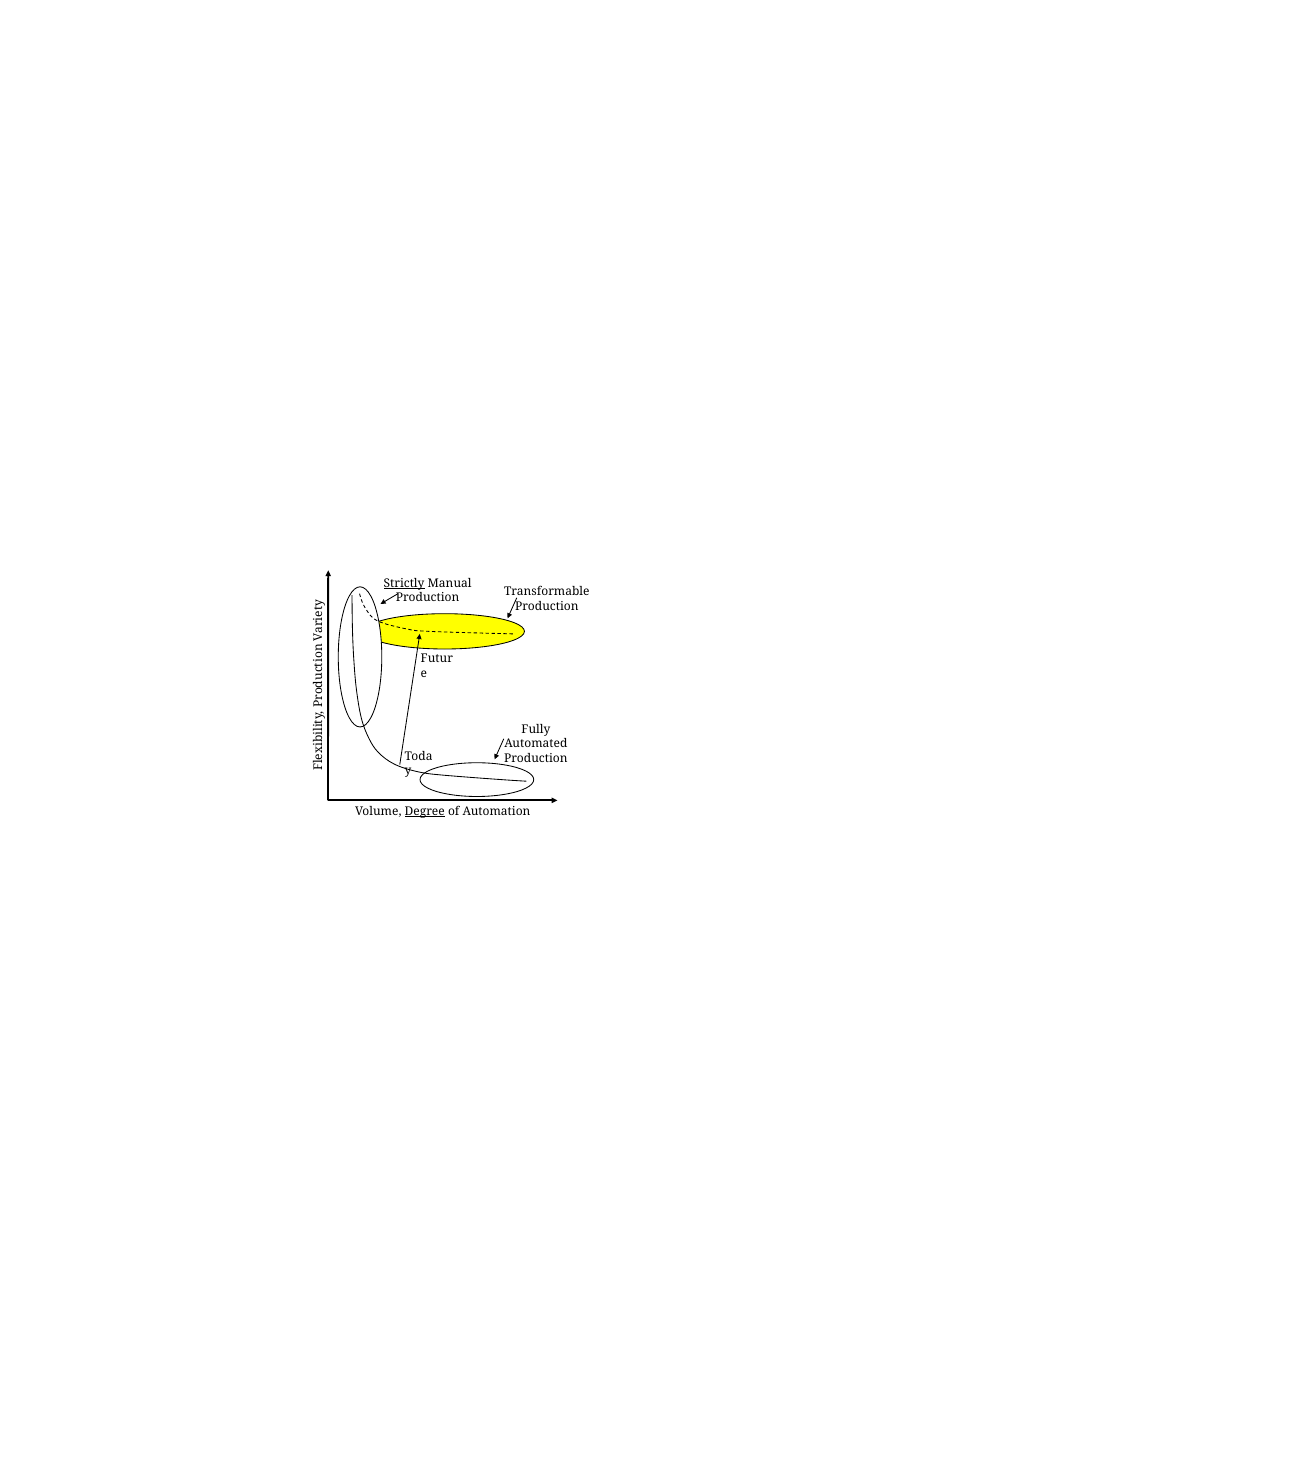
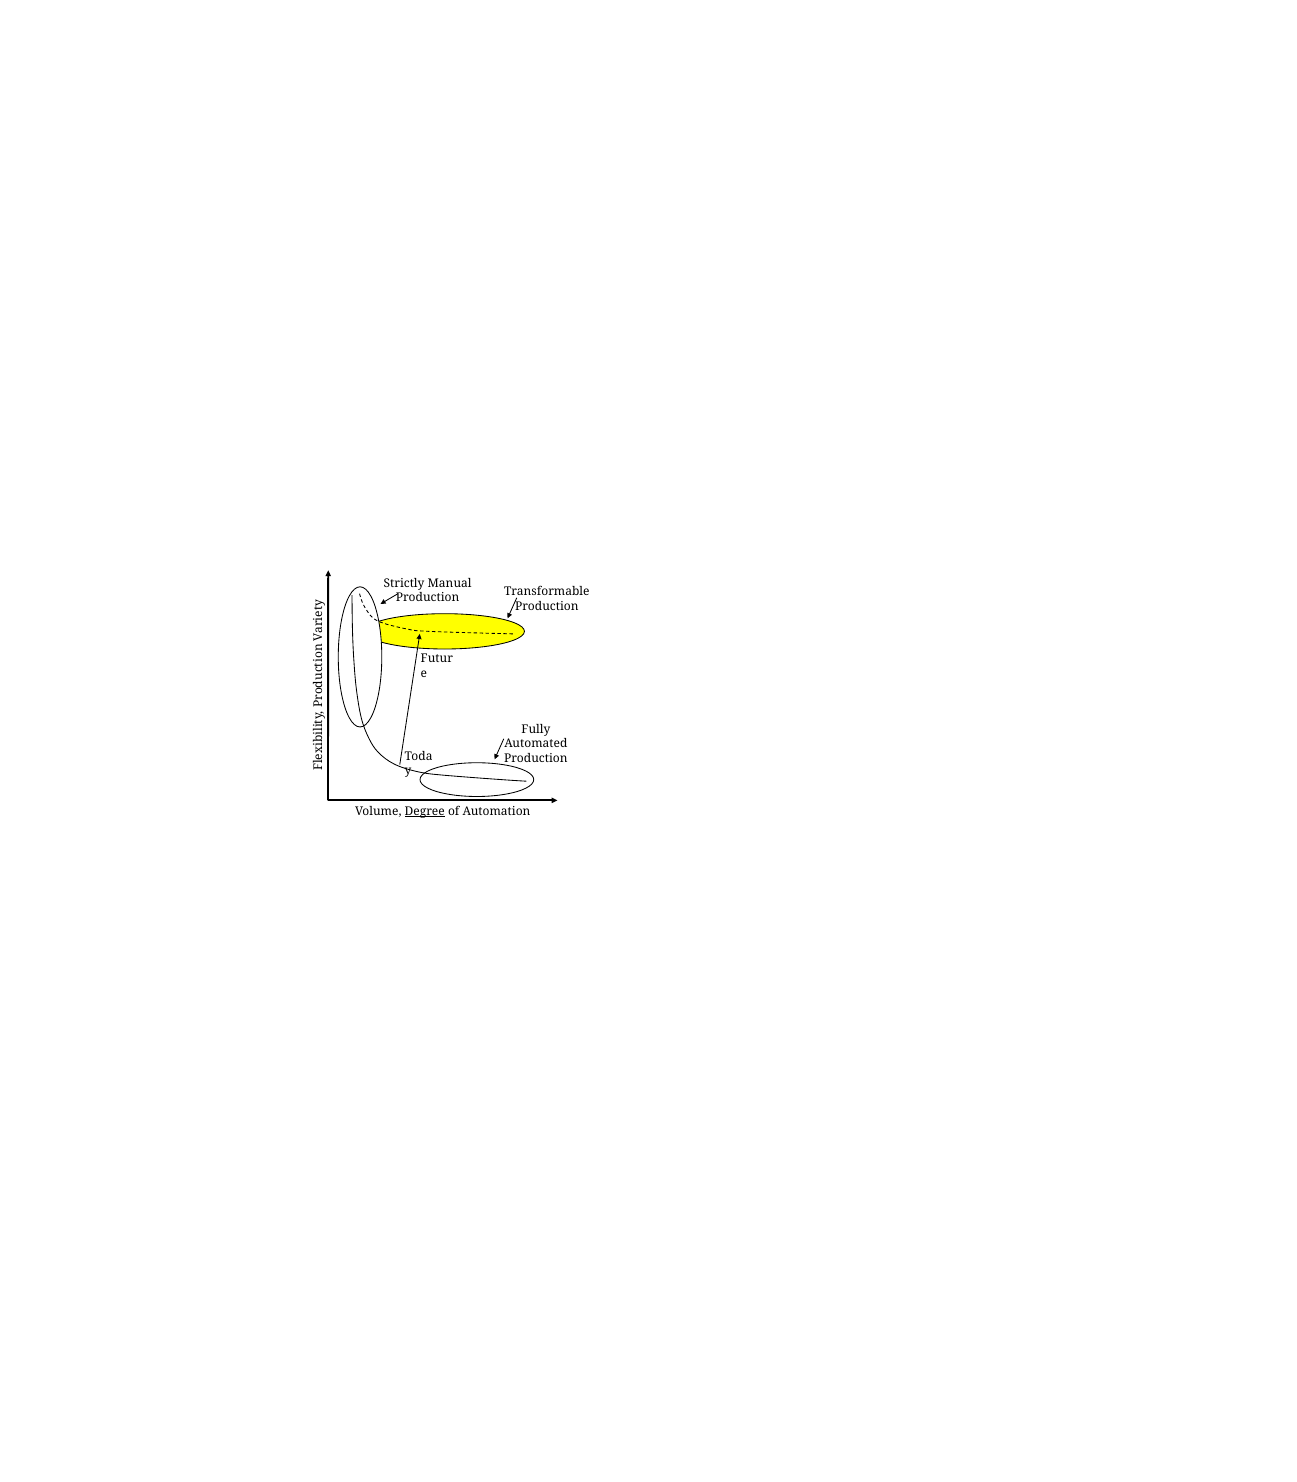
Strictly underline: present -> none (404, 584)
